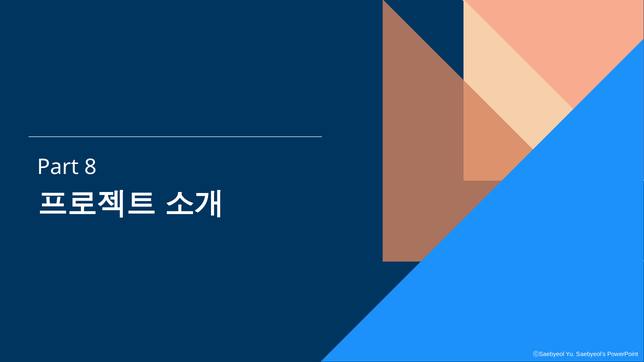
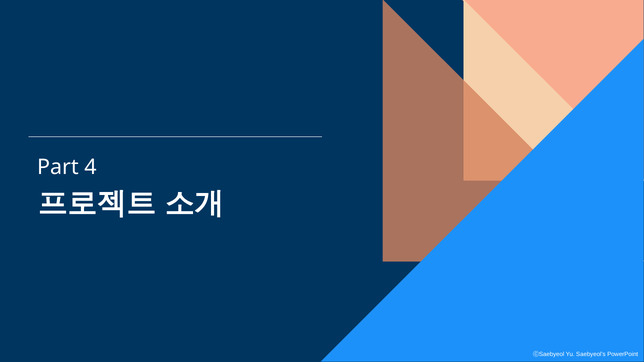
8: 8 -> 4 (90, 167)
